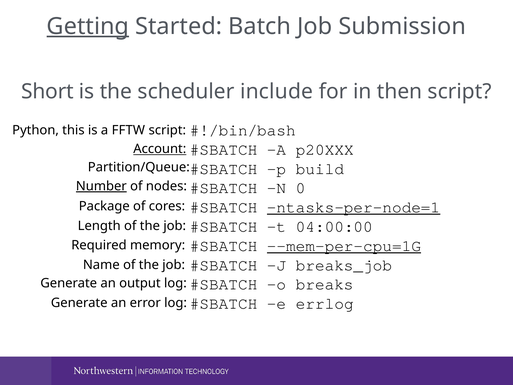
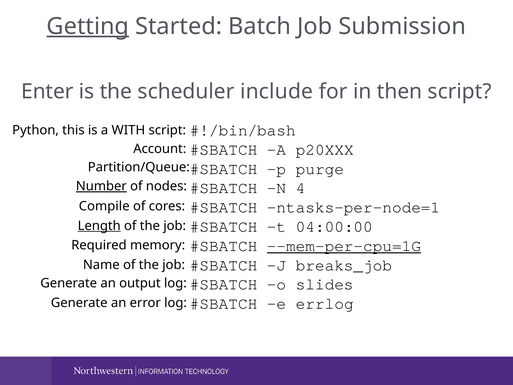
Short: Short -> Enter (47, 92)
FFTW: FFTW -> WITH (128, 130)
Account underline: present -> none (160, 149)
build: build -> purge (320, 169)
0: 0 -> 4 (301, 188)
ntasks-per-node=1 underline: present -> none (354, 207)
Package: Package -> Compile (104, 206)
Length underline: none -> present (99, 226)
breaks: breaks -> slides (325, 284)
